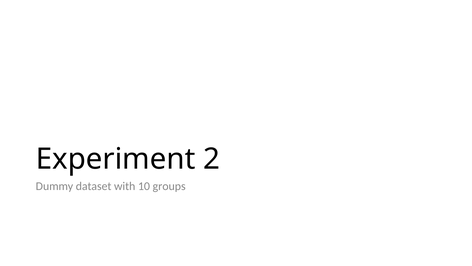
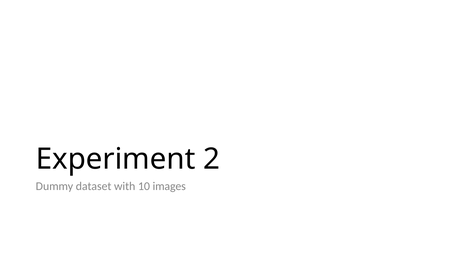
groups: groups -> images (169, 186)
